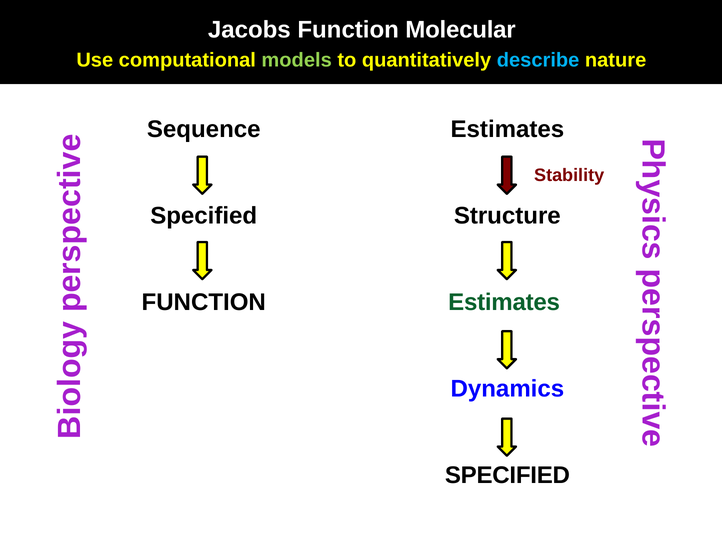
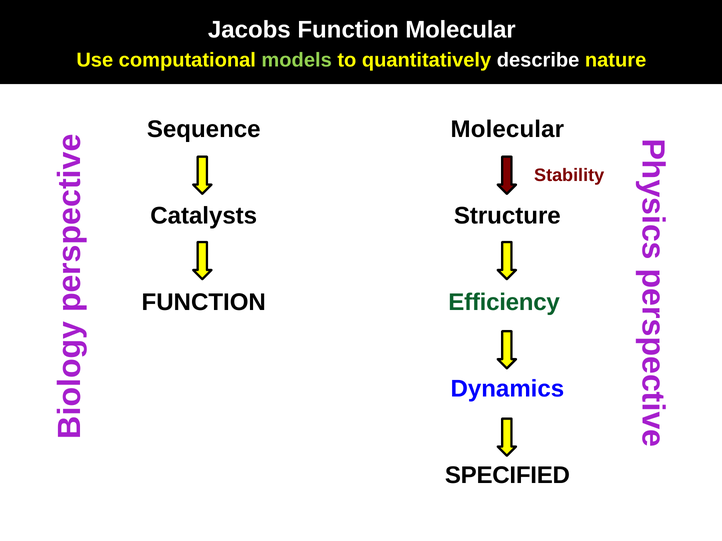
describe colour: light blue -> white (538, 60)
Estimates: Estimates -> Molecular (507, 129)
Specified: Specified -> Catalysts (204, 216)
Estimates: Estimates -> Efficiency (504, 302)
